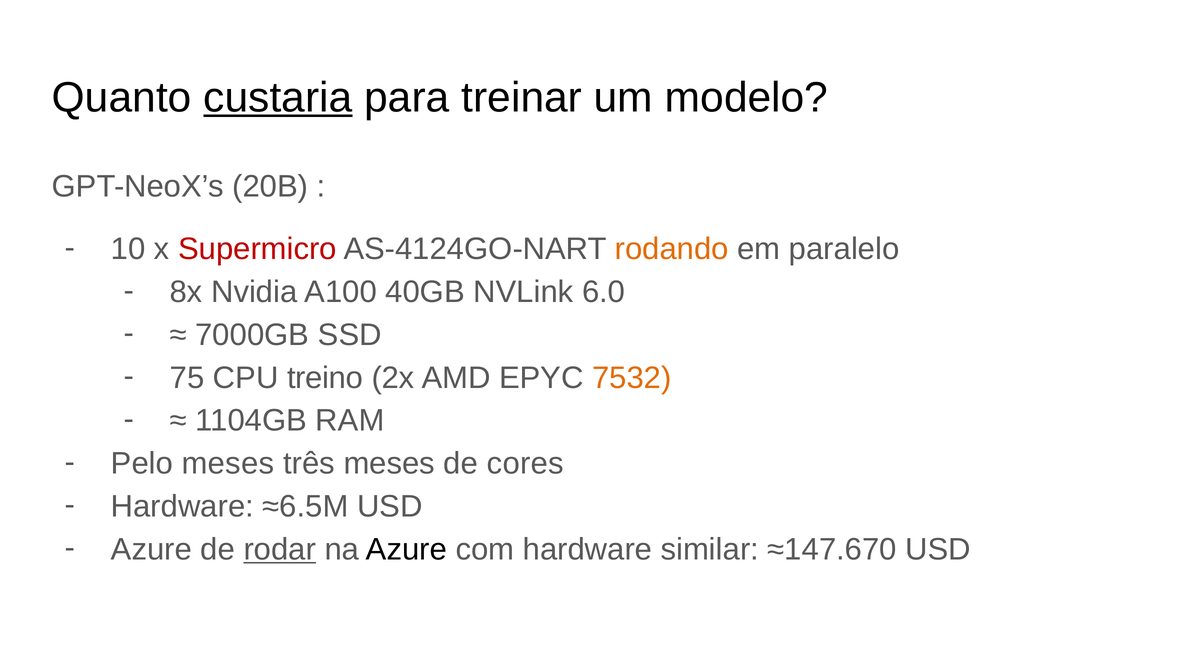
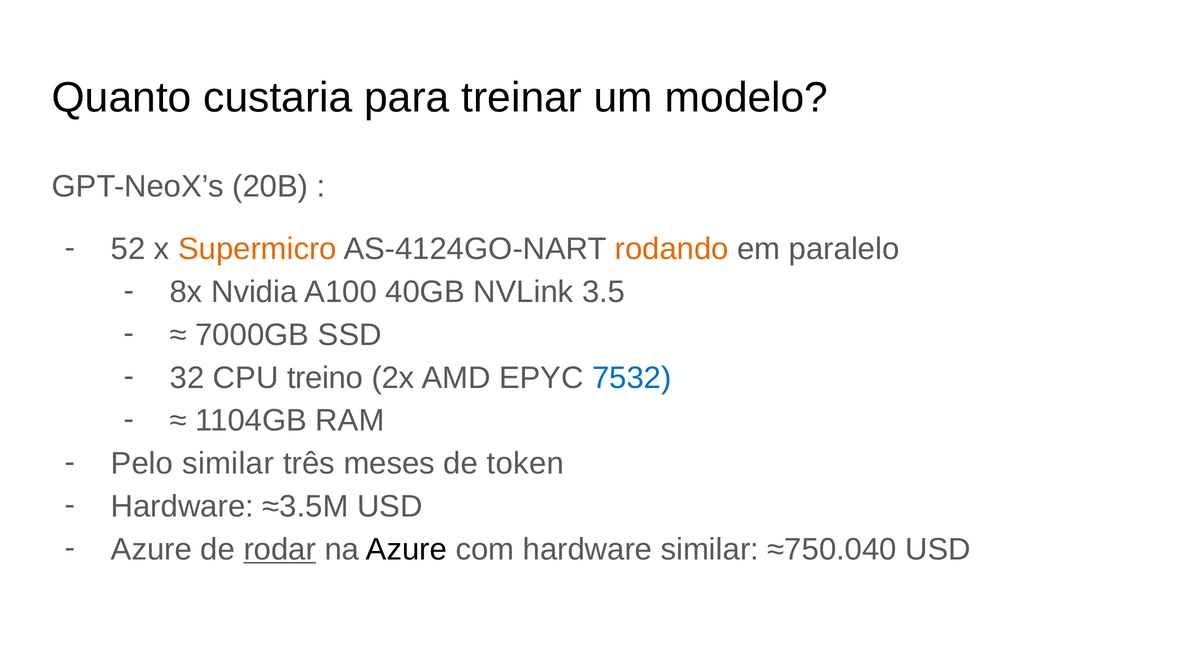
custaria underline: present -> none (278, 98)
10: 10 -> 52 (128, 249)
Supermicro colour: red -> orange (257, 249)
6.0: 6.0 -> 3.5 (604, 292)
75: 75 -> 32 (187, 378)
7532 colour: orange -> blue (632, 378)
Pelo meses: meses -> similar (228, 464)
cores: cores -> token (525, 464)
≈6.5M: ≈6.5M -> ≈3.5M (306, 507)
≈147.670: ≈147.670 -> ≈750.040 (832, 550)
